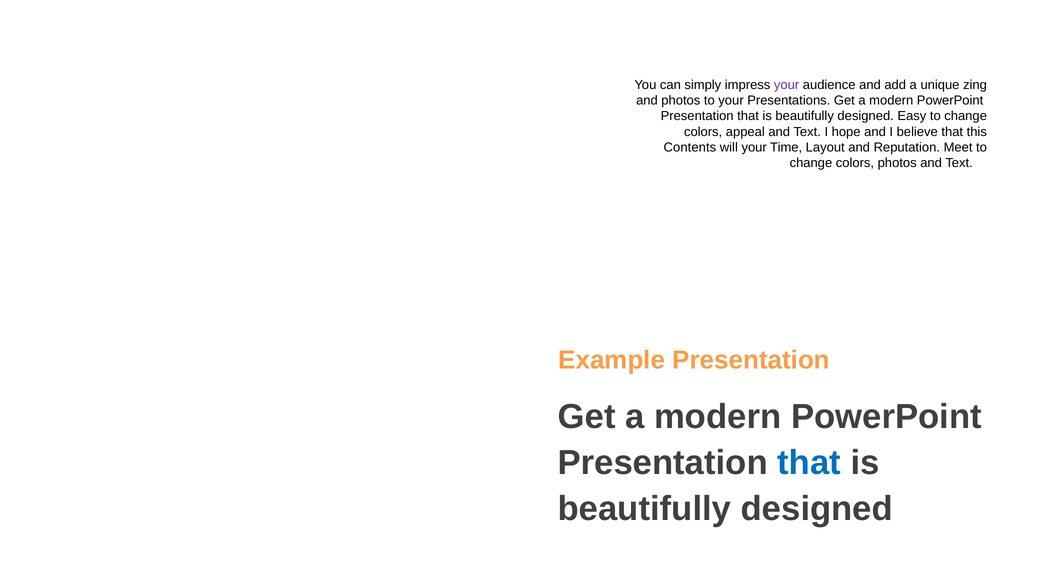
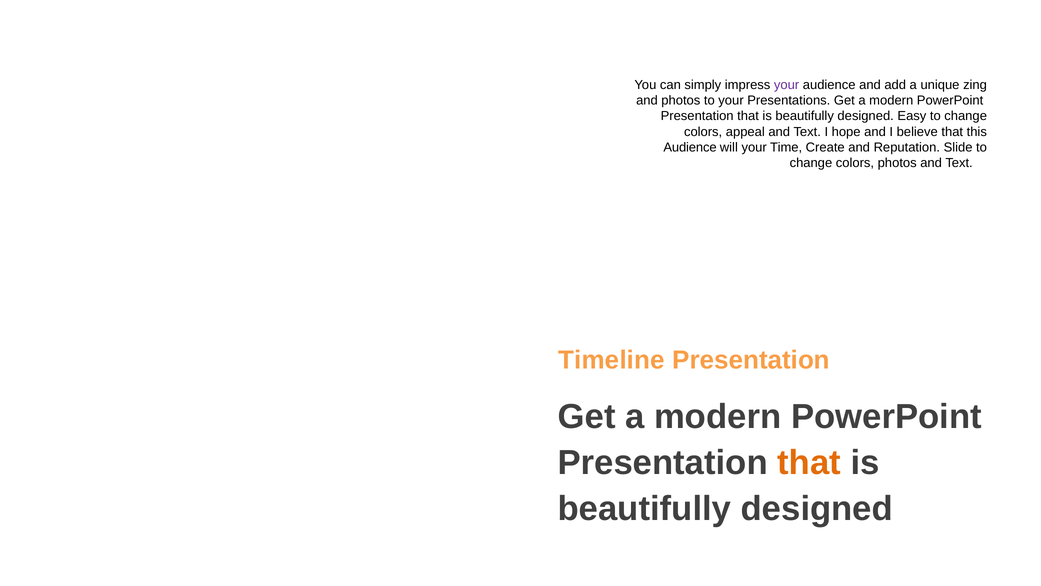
Contents: Contents -> Audience (690, 147)
Layout: Layout -> Create (825, 147)
Meet: Meet -> Slide (958, 147)
Example: Example -> Timeline (612, 360)
that colour: blue -> orange (809, 462)
